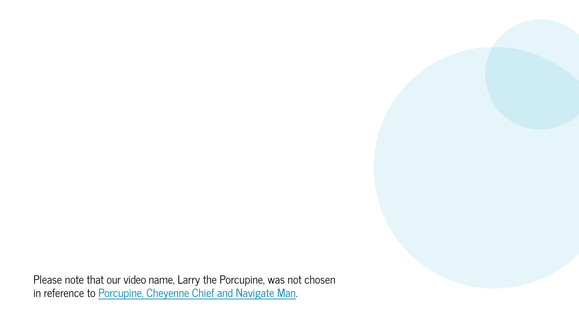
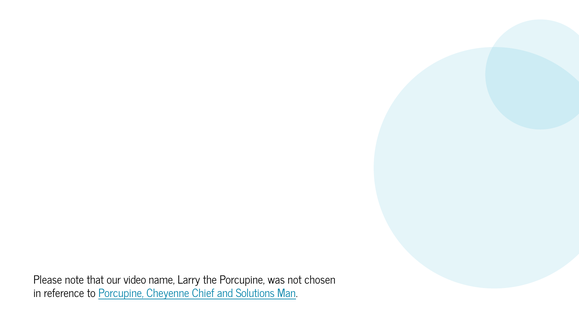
Navigate: Navigate -> Solutions (255, 293)
